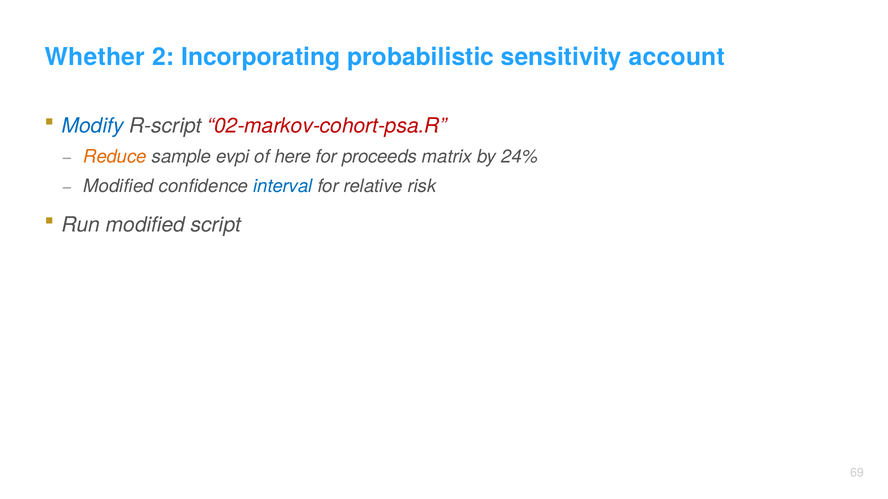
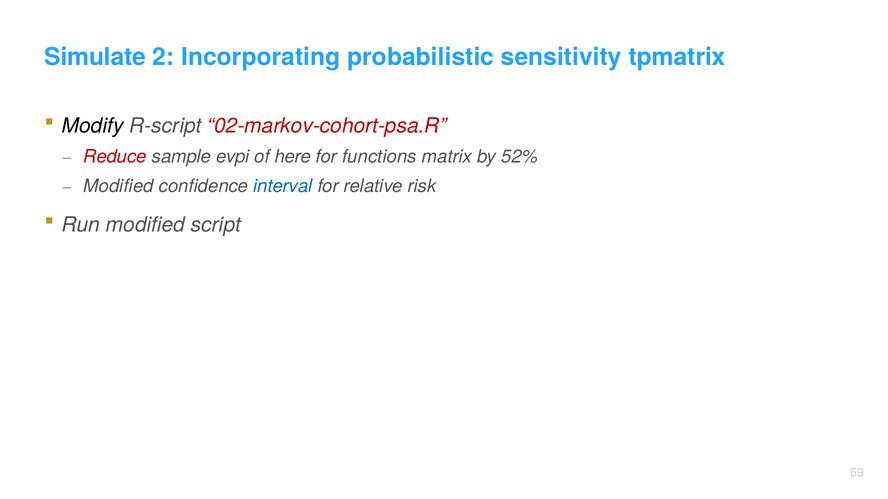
Whether: Whether -> Simulate (95, 57)
account: account -> tpmatrix (677, 57)
Modify colour: blue -> black (93, 126)
Reduce colour: orange -> red (115, 157)
proceeds: proceeds -> functions (379, 157)
24%: 24% -> 52% (520, 157)
